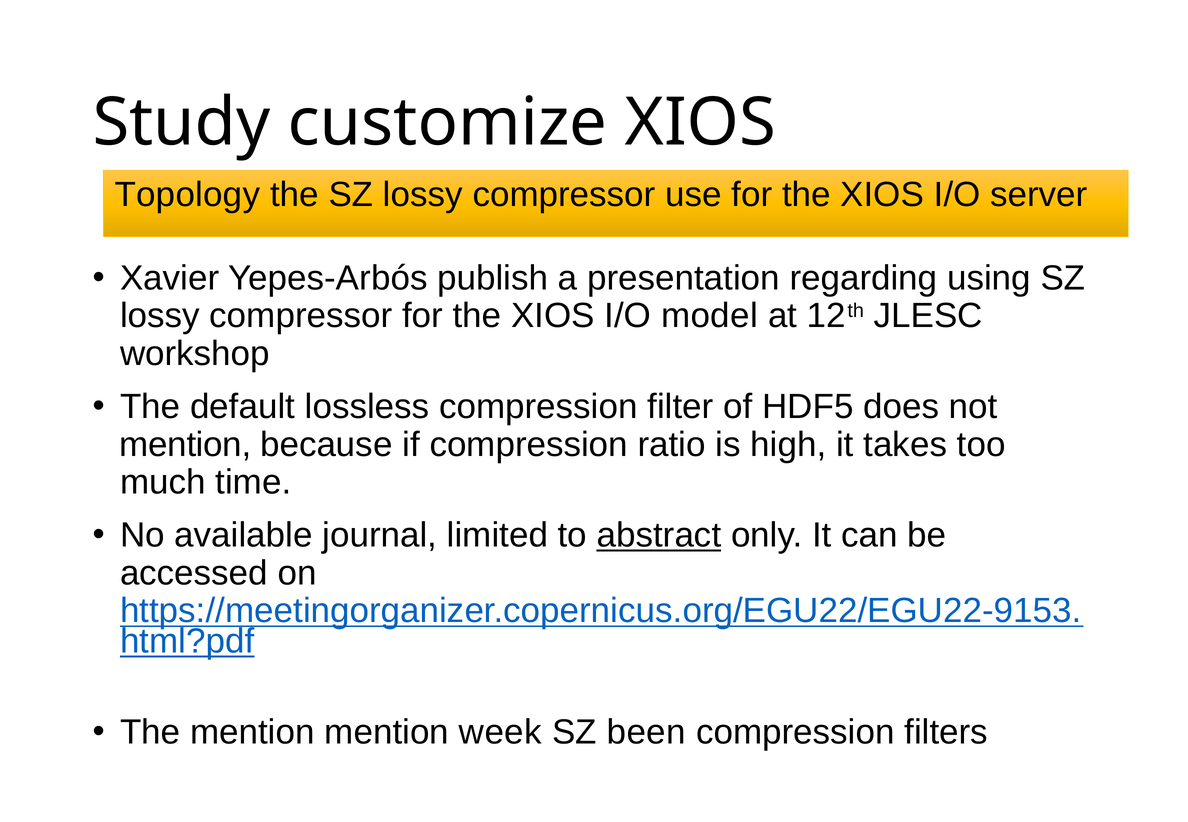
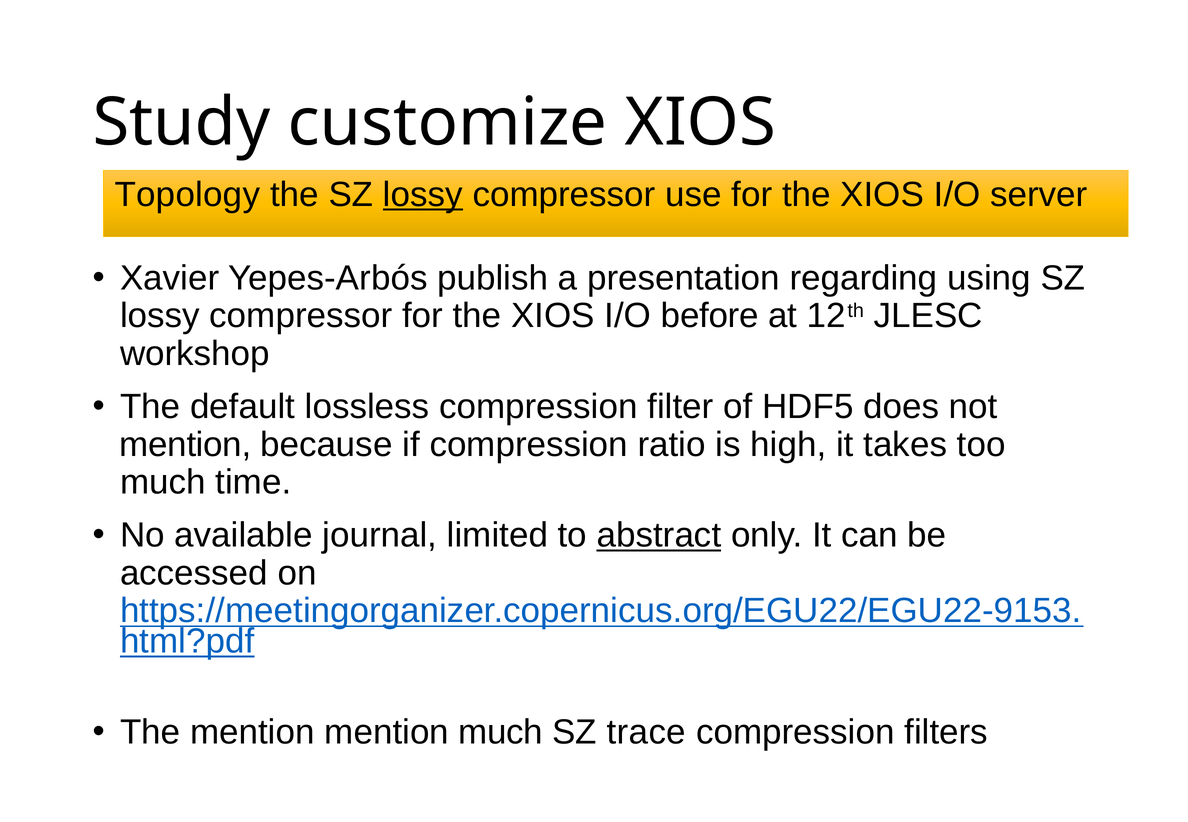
lossy underline: none -> present (423, 195)
model: model -> before (710, 316)
mention week: week -> much (501, 732)
been: been -> trace (646, 732)
